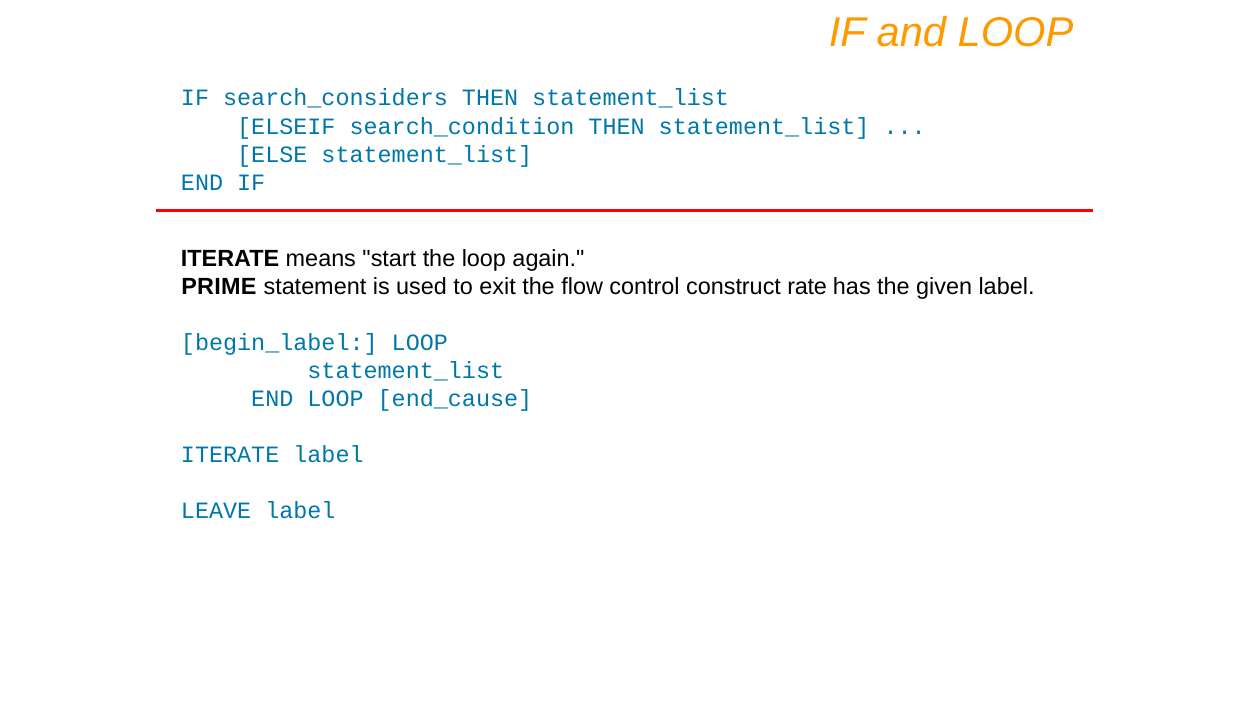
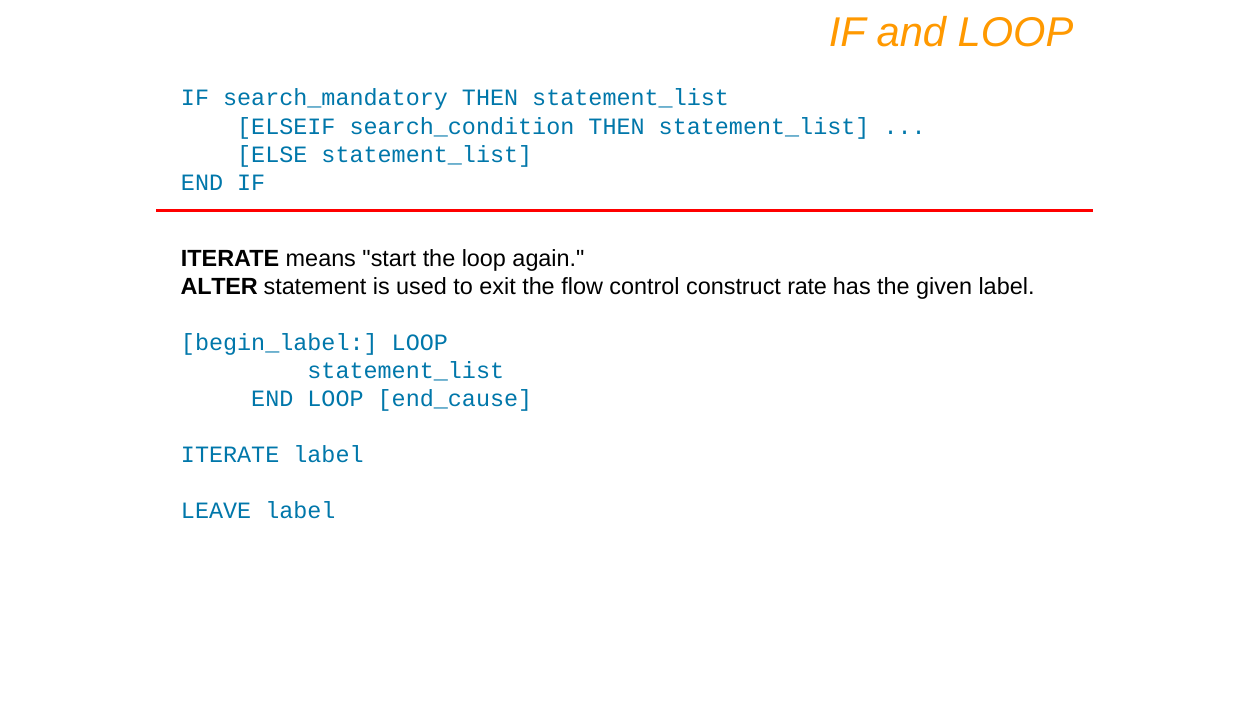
search_considers: search_considers -> search_mandatory (336, 98)
PRIME: PRIME -> ALTER (219, 287)
